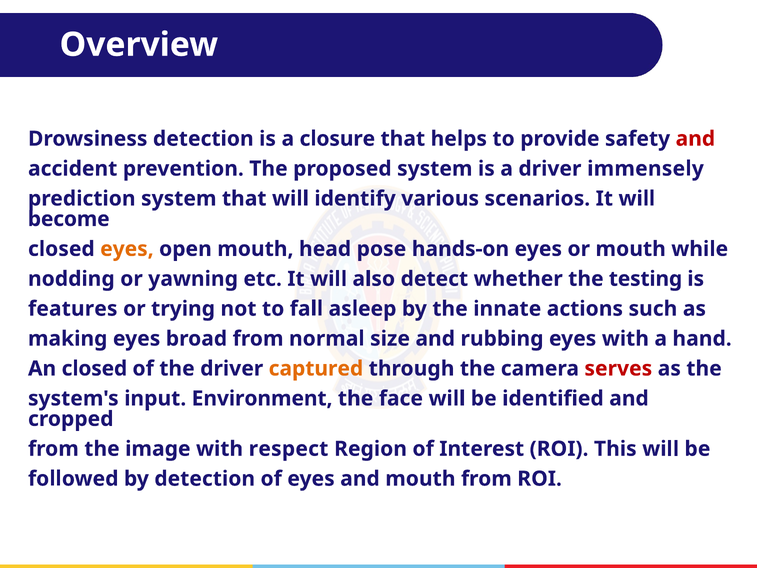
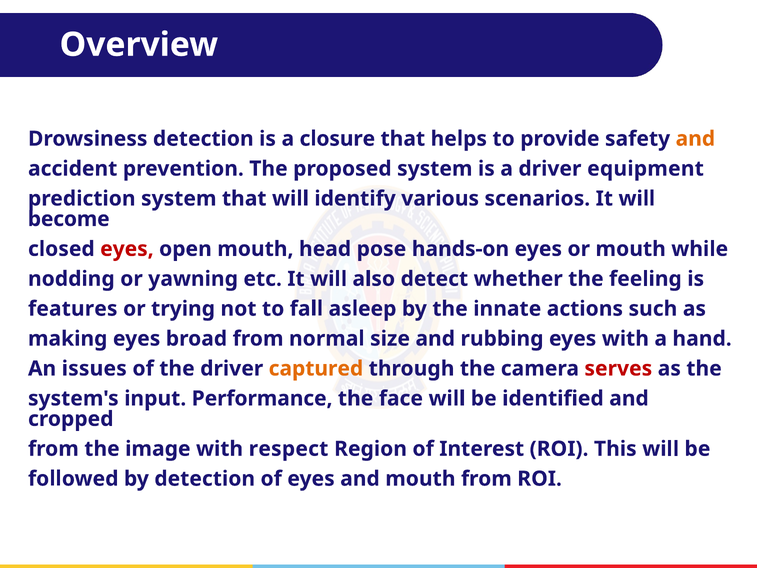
and colour: red -> orange (695, 139)
immensely: immensely -> equipment (645, 169)
eyes colour: orange -> red (127, 249)
testing: testing -> feeling (645, 279)
An closed: closed -> issues (94, 368)
Environment: Environment -> Performance (262, 398)
